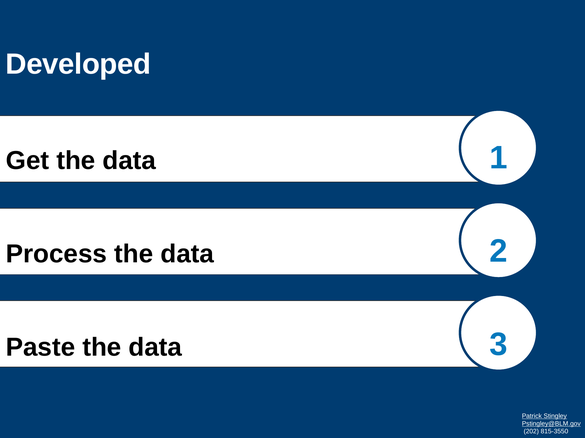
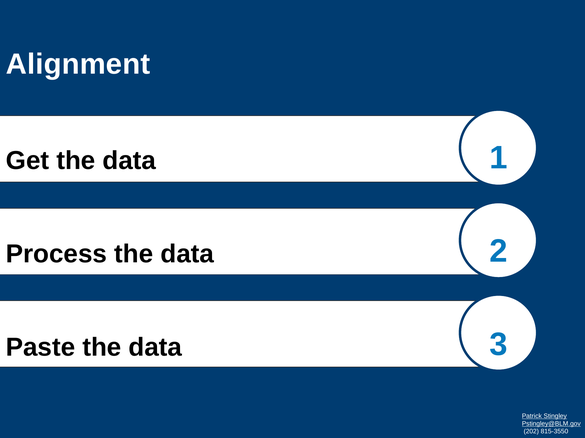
Developed: Developed -> Alignment (78, 64)
